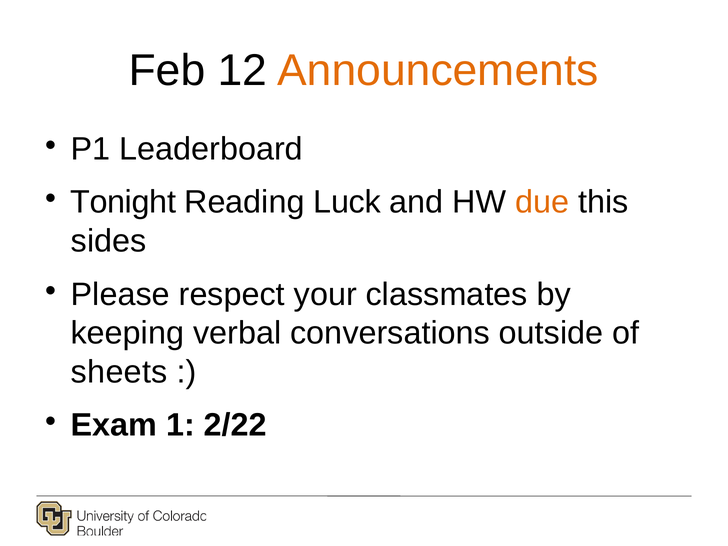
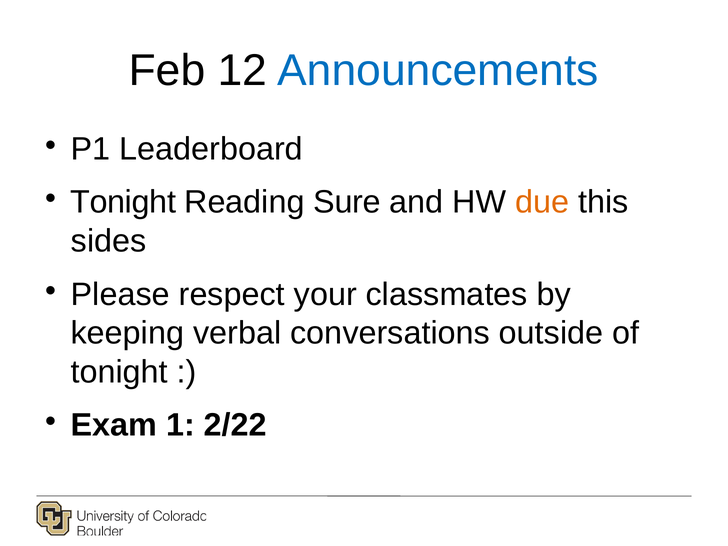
Announcements colour: orange -> blue (438, 70)
Luck: Luck -> Sure (347, 202)
sheets: sheets -> tonight (119, 372)
